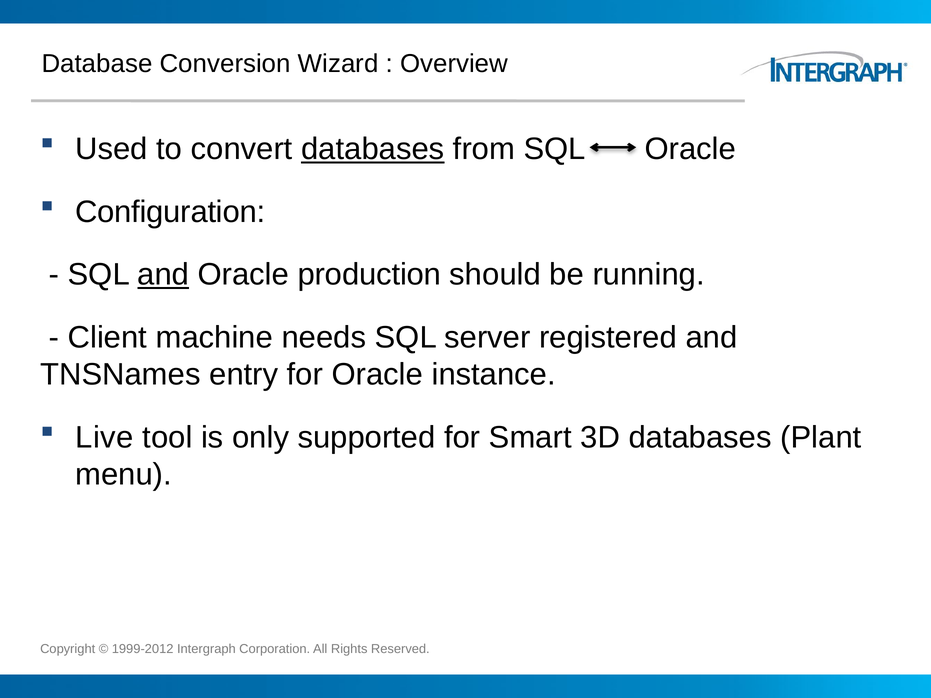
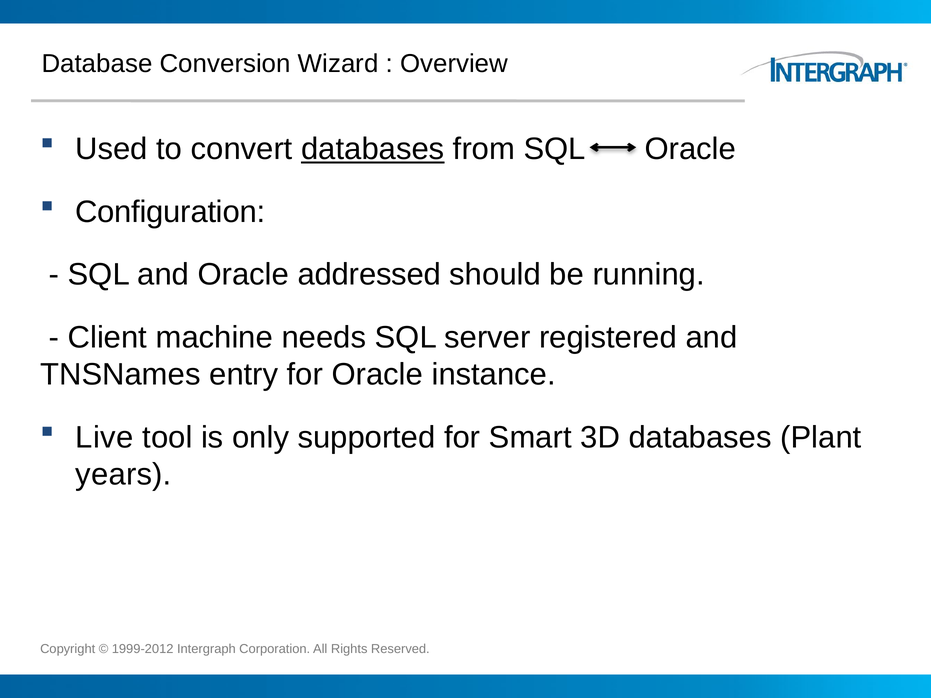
and underline: present -> none (163, 275)
production: production -> addressed (369, 275)
menu: menu -> years (123, 475)
